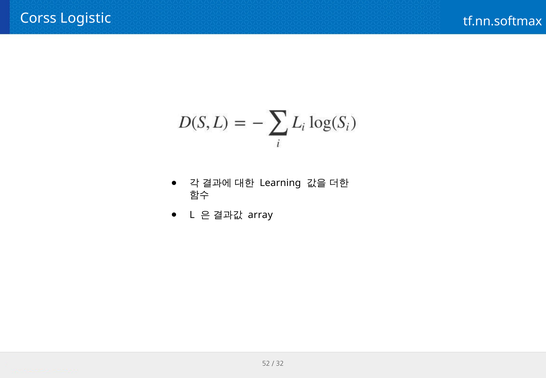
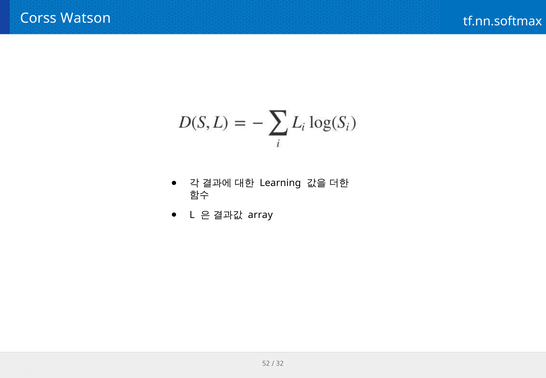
Logistic: Logistic -> Watson (86, 18)
